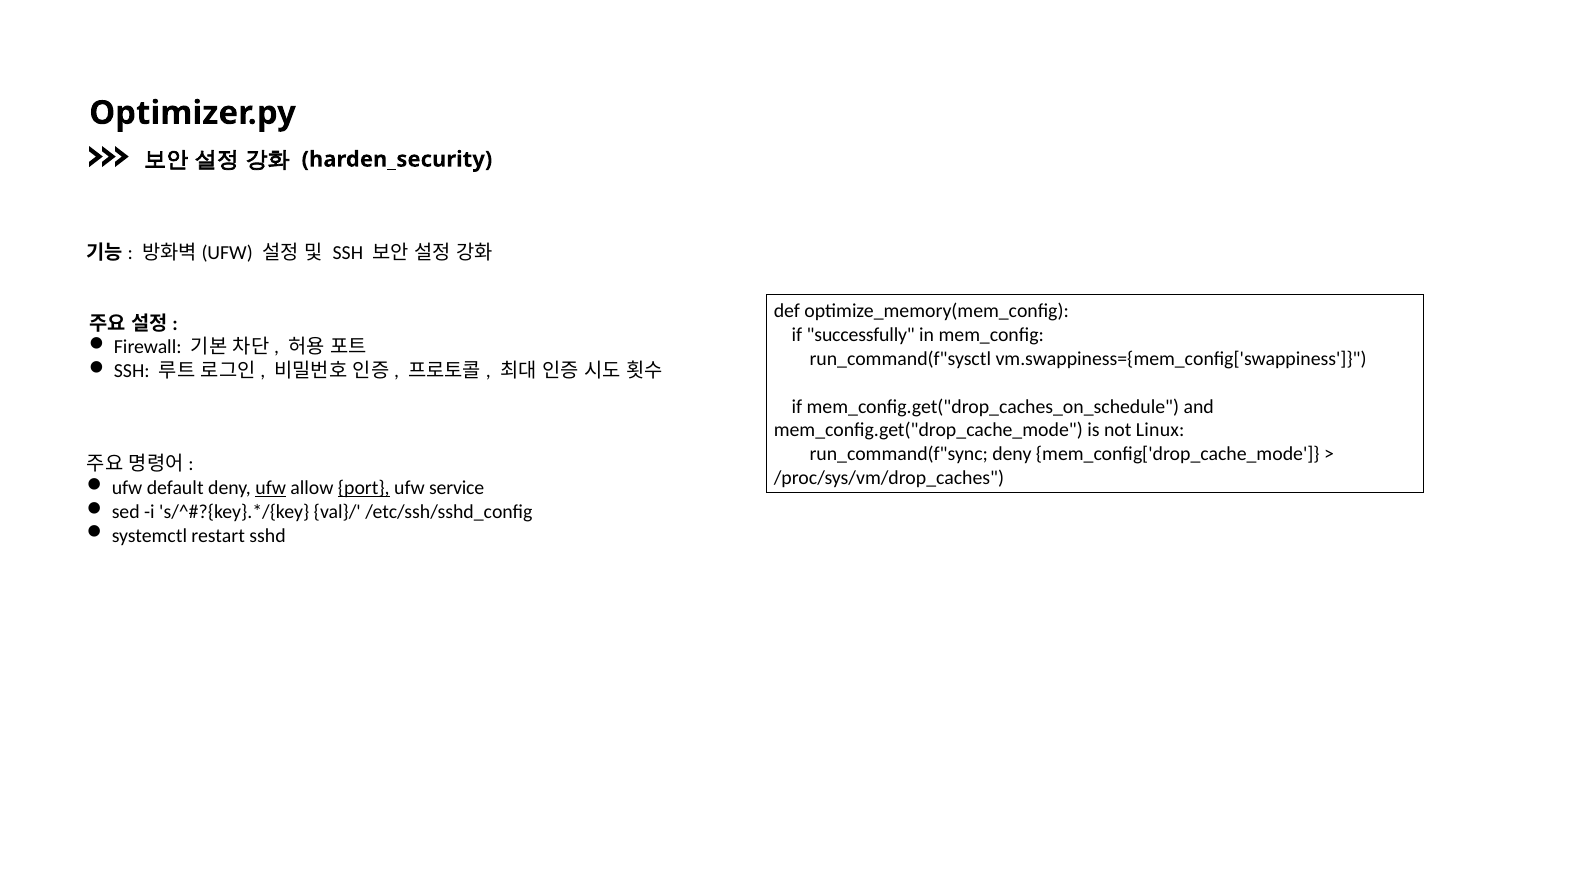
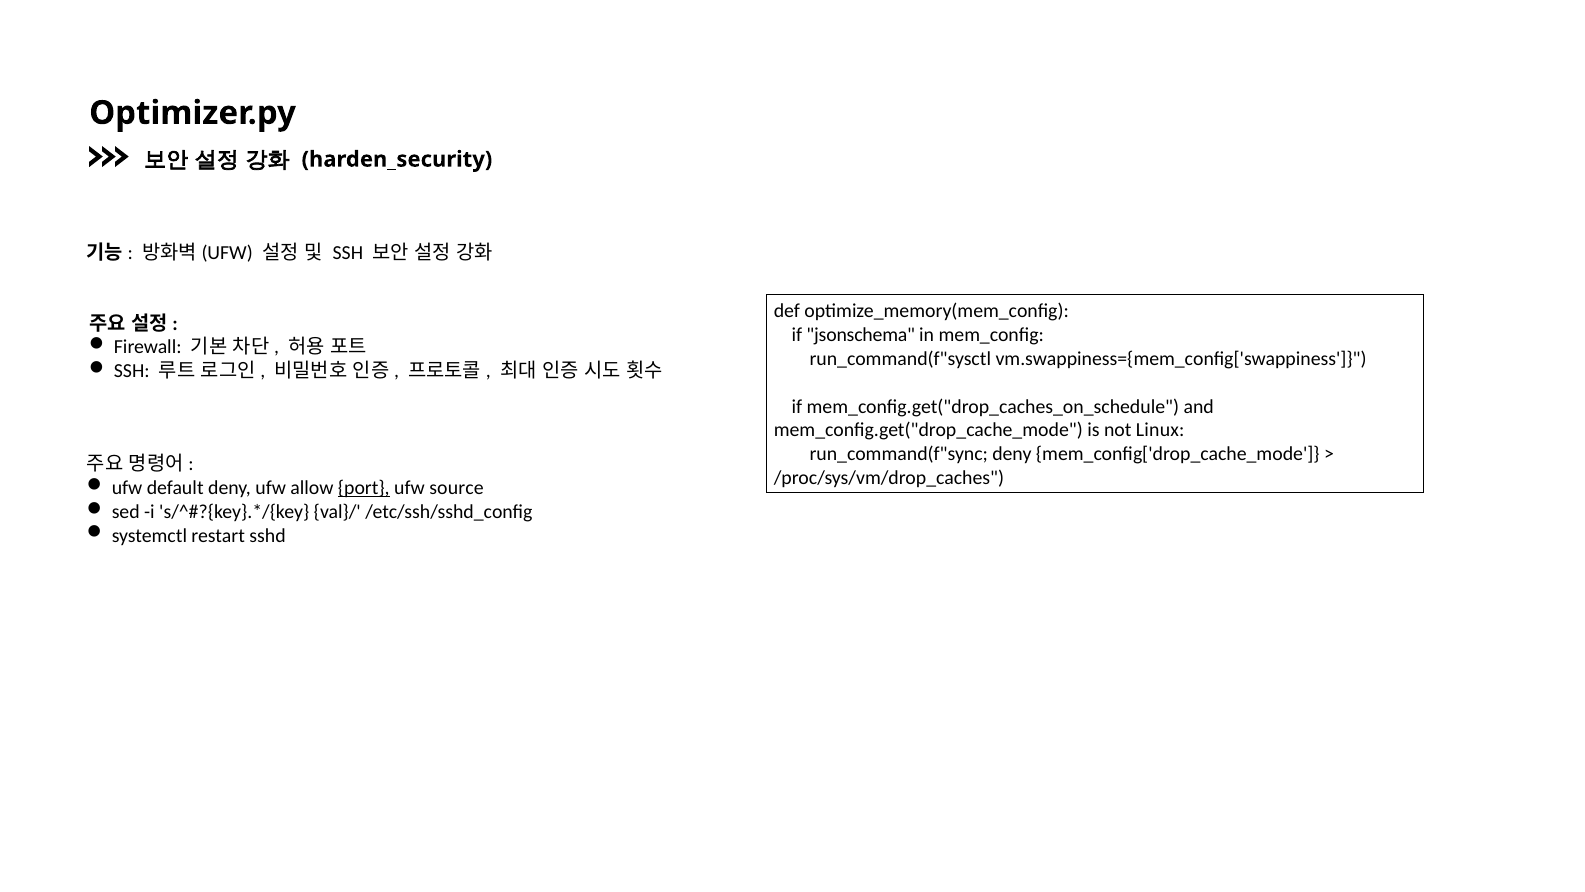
successfully: successfully -> jsonschema (861, 335)
ufw underline: present -> none (271, 488)
service: service -> source (456, 488)
